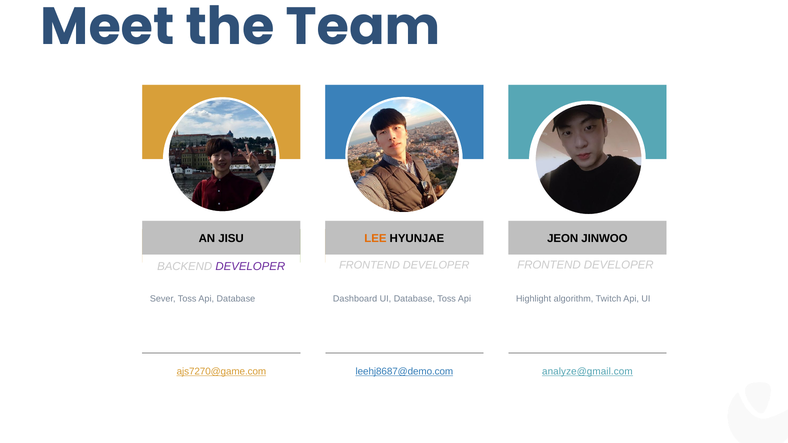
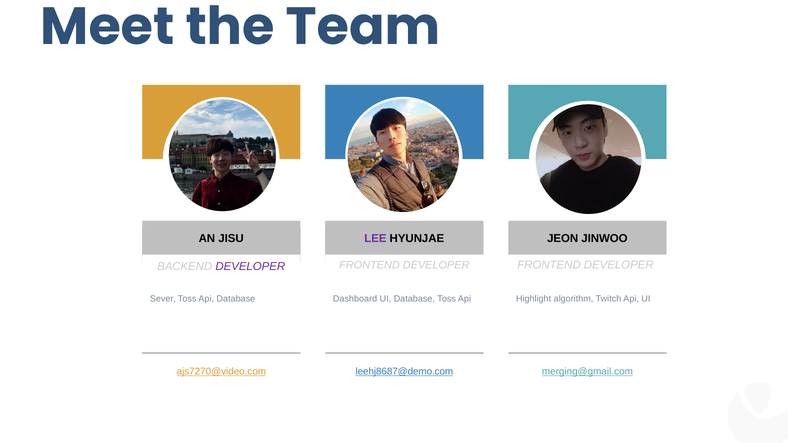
LEE colour: orange -> purple (375, 239)
ajs7270@game.com: ajs7270@game.com -> ajs7270@video.com (221, 372)
analyze@gmail.com: analyze@gmail.com -> merging@gmail.com (587, 372)
